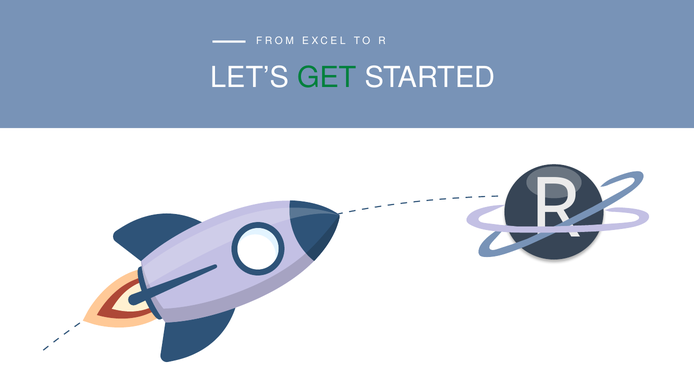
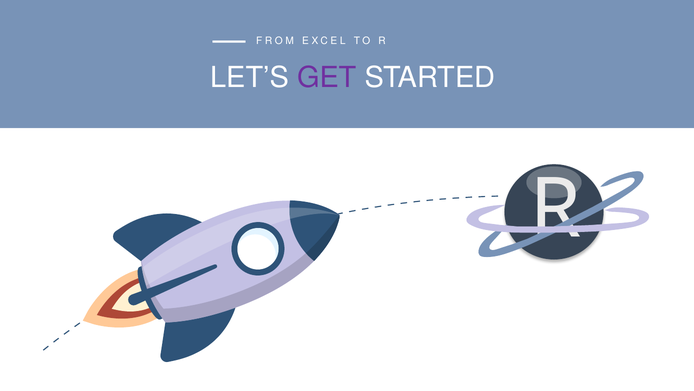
GET colour: green -> purple (327, 78)
